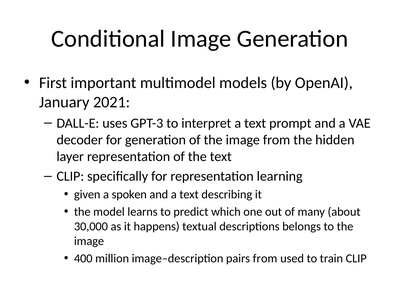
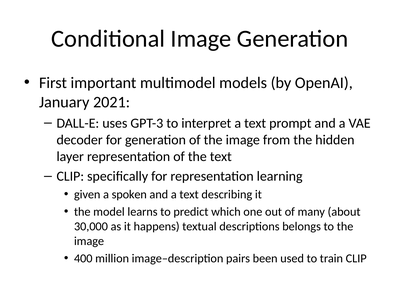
pairs from: from -> been (265, 258)
